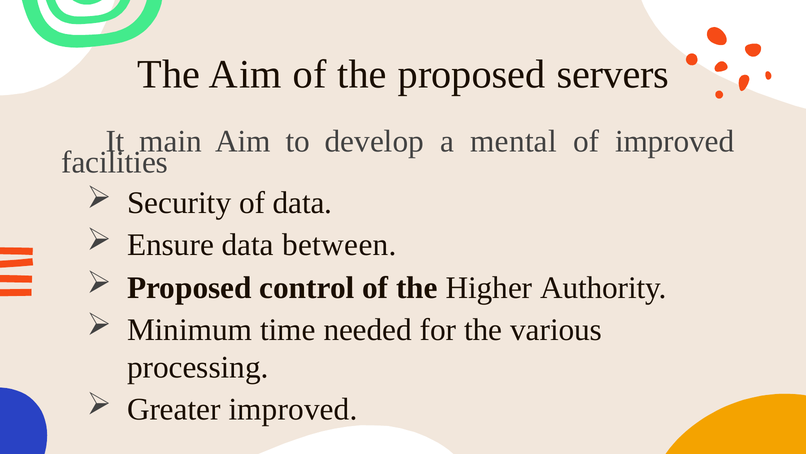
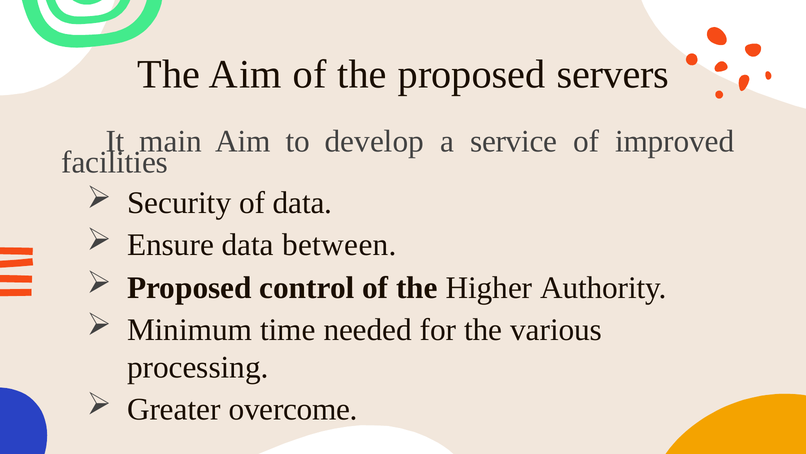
mental: mental -> service (514, 141)
Greater improved: improved -> overcome (293, 409)
